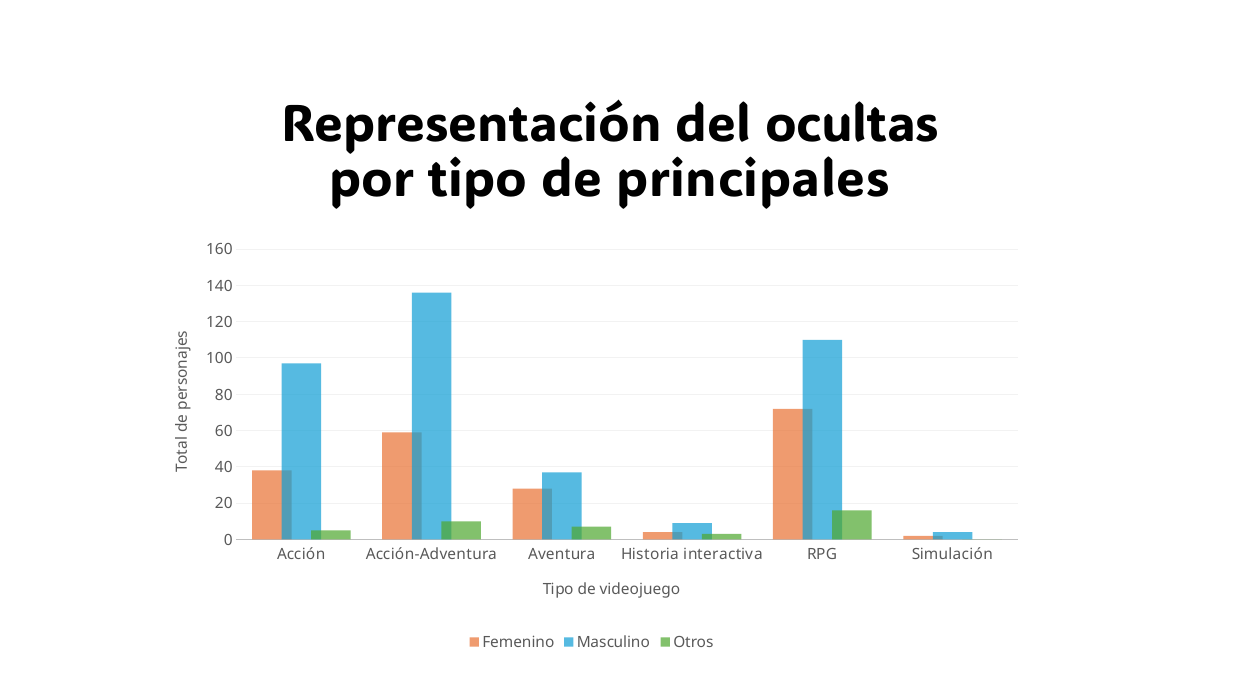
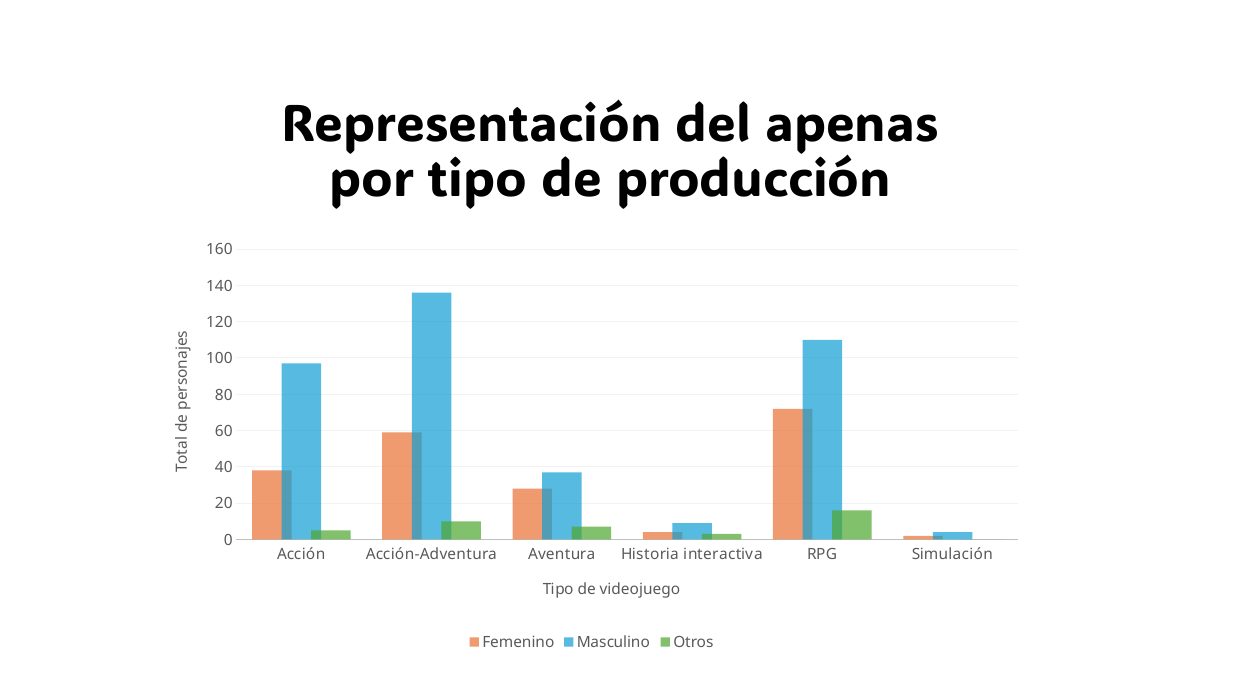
ocultas: ocultas -> apenas (852, 124)
principales: principales -> producción (753, 180)
